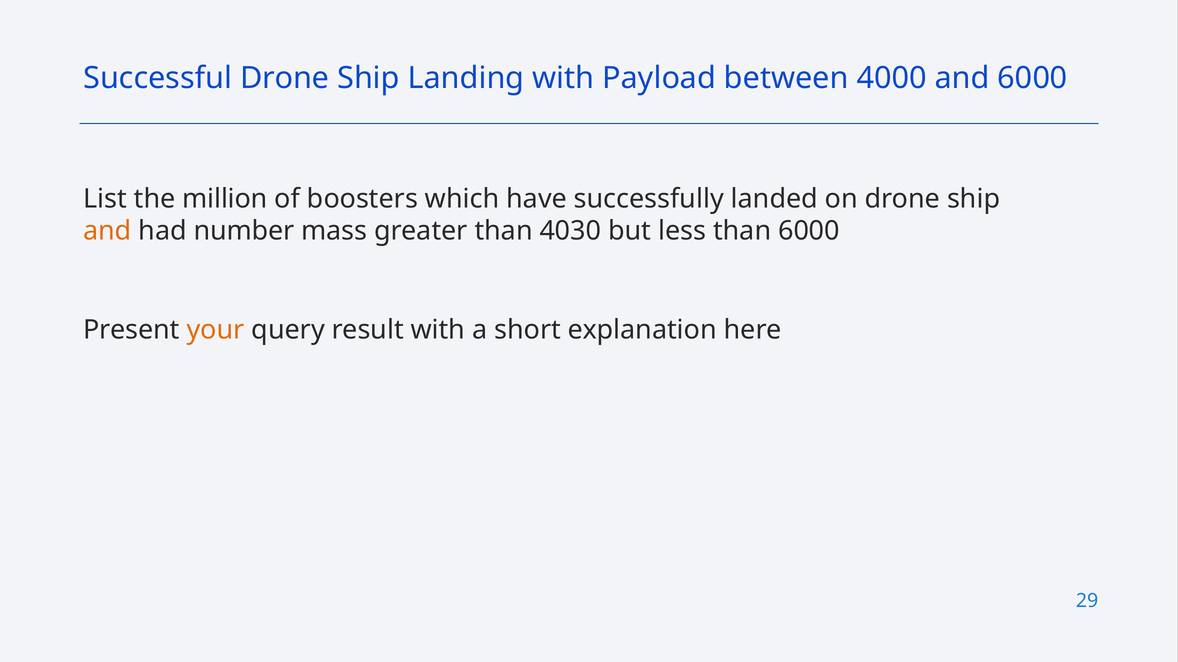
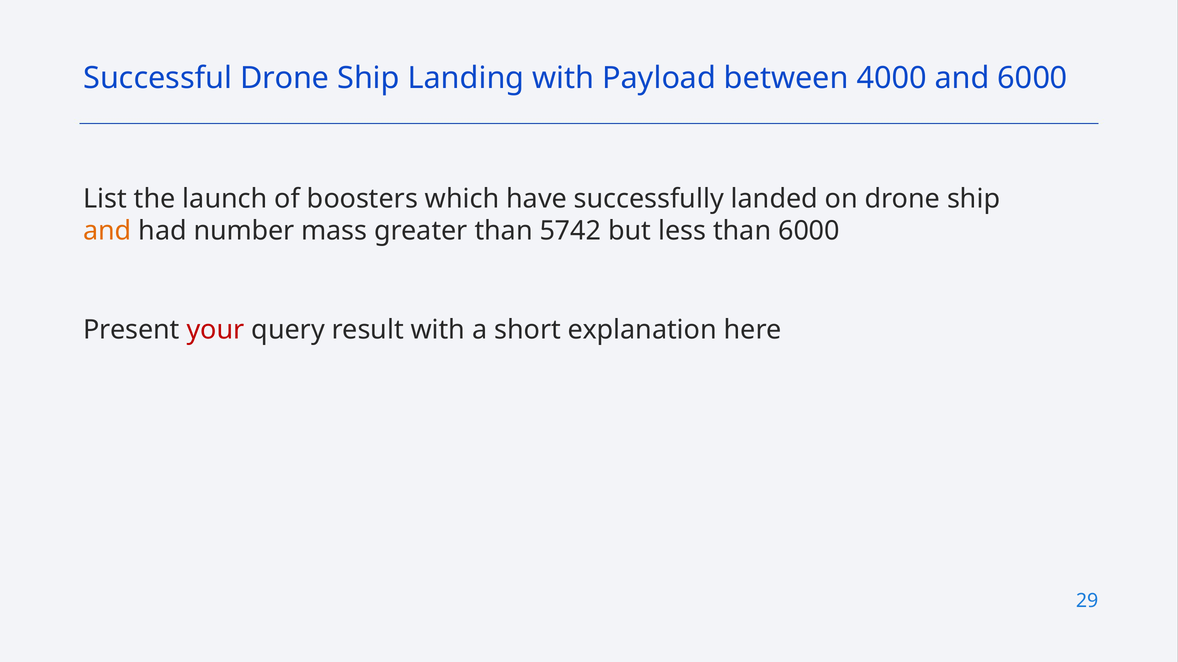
million: million -> launch (225, 199)
4030: 4030 -> 5742 (570, 231)
your colour: orange -> red (216, 330)
